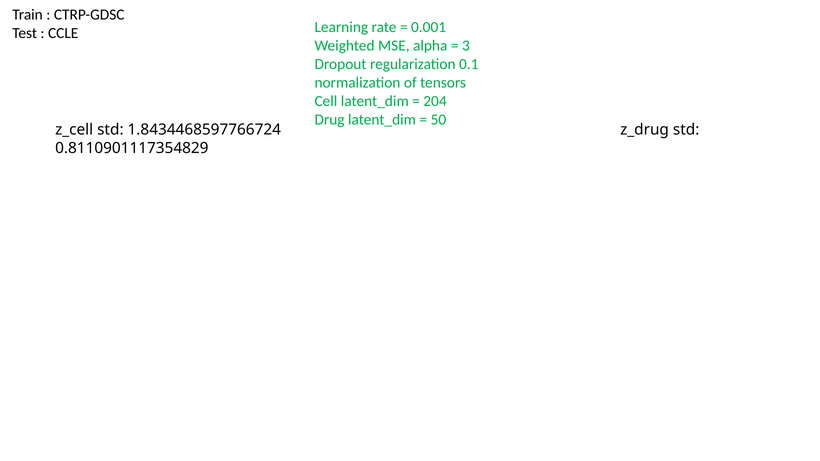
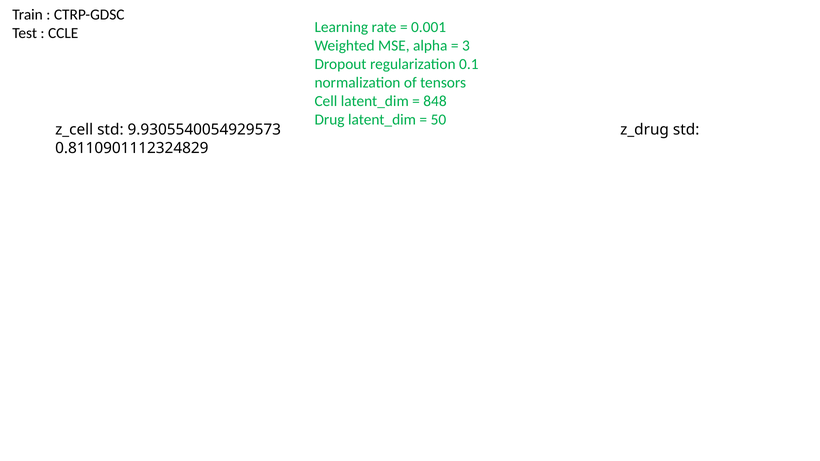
204: 204 -> 848 (435, 101)
1.8434468597766724: 1.8434468597766724 -> 9.9305540054929573 (204, 130)
0.8110901117354829: 0.8110901117354829 -> 0.8110901112324829 (132, 148)
